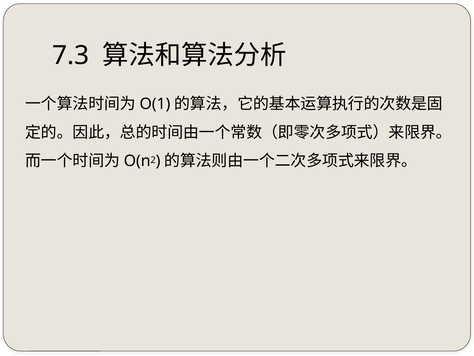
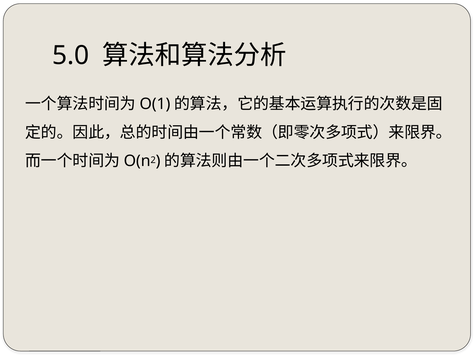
7.3: 7.3 -> 5.0 (71, 55)
